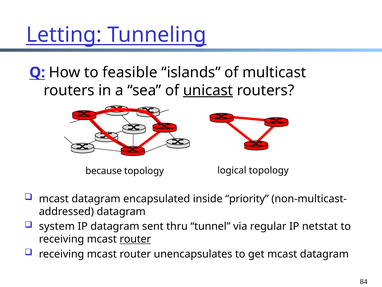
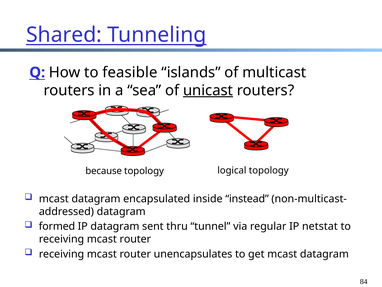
Letting: Letting -> Shared (64, 35)
priority: priority -> instead (247, 198)
system: system -> formed (57, 226)
router underline: present -> none (135, 239)
